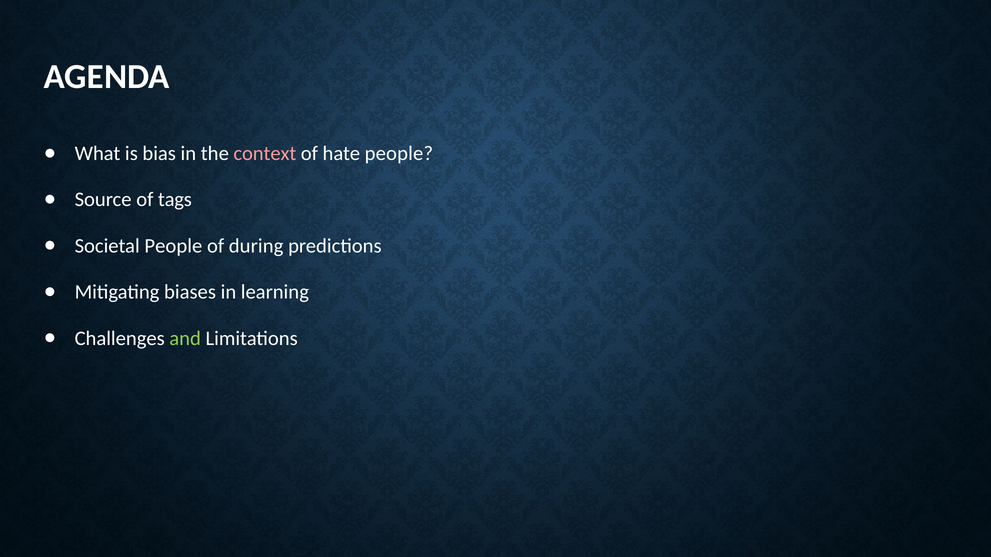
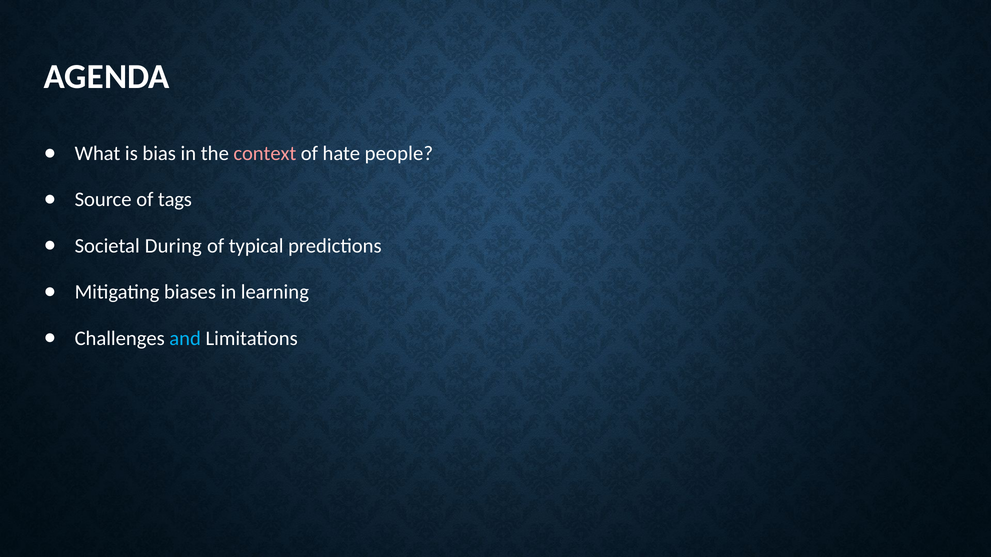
Societal People: People -> During (173, 246)
during: during -> typical (256, 246)
and colour: light green -> light blue (185, 339)
